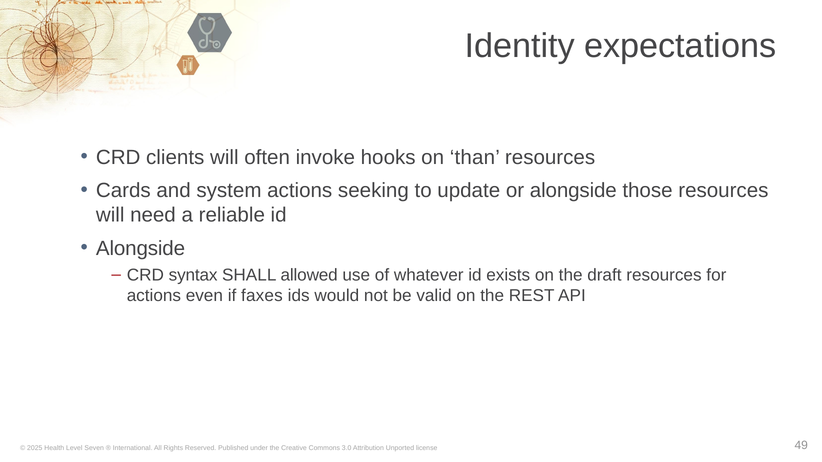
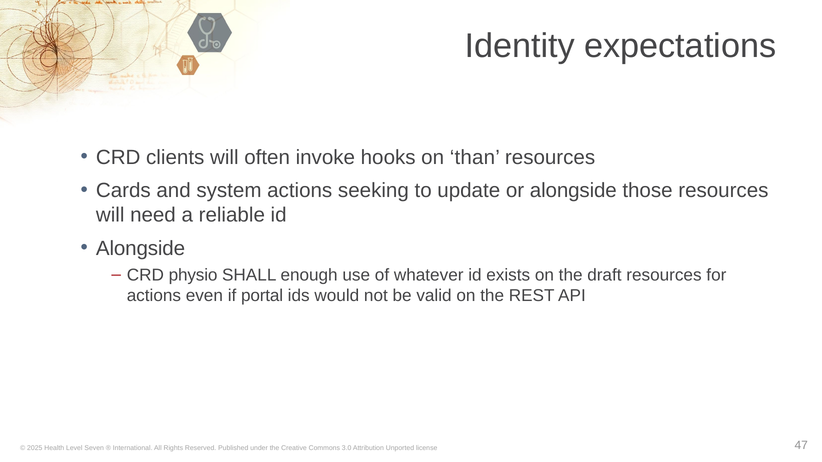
syntax: syntax -> physio (193, 275)
allowed: allowed -> enough (309, 275)
faxes: faxes -> portal (262, 296)
49: 49 -> 47 (801, 446)
